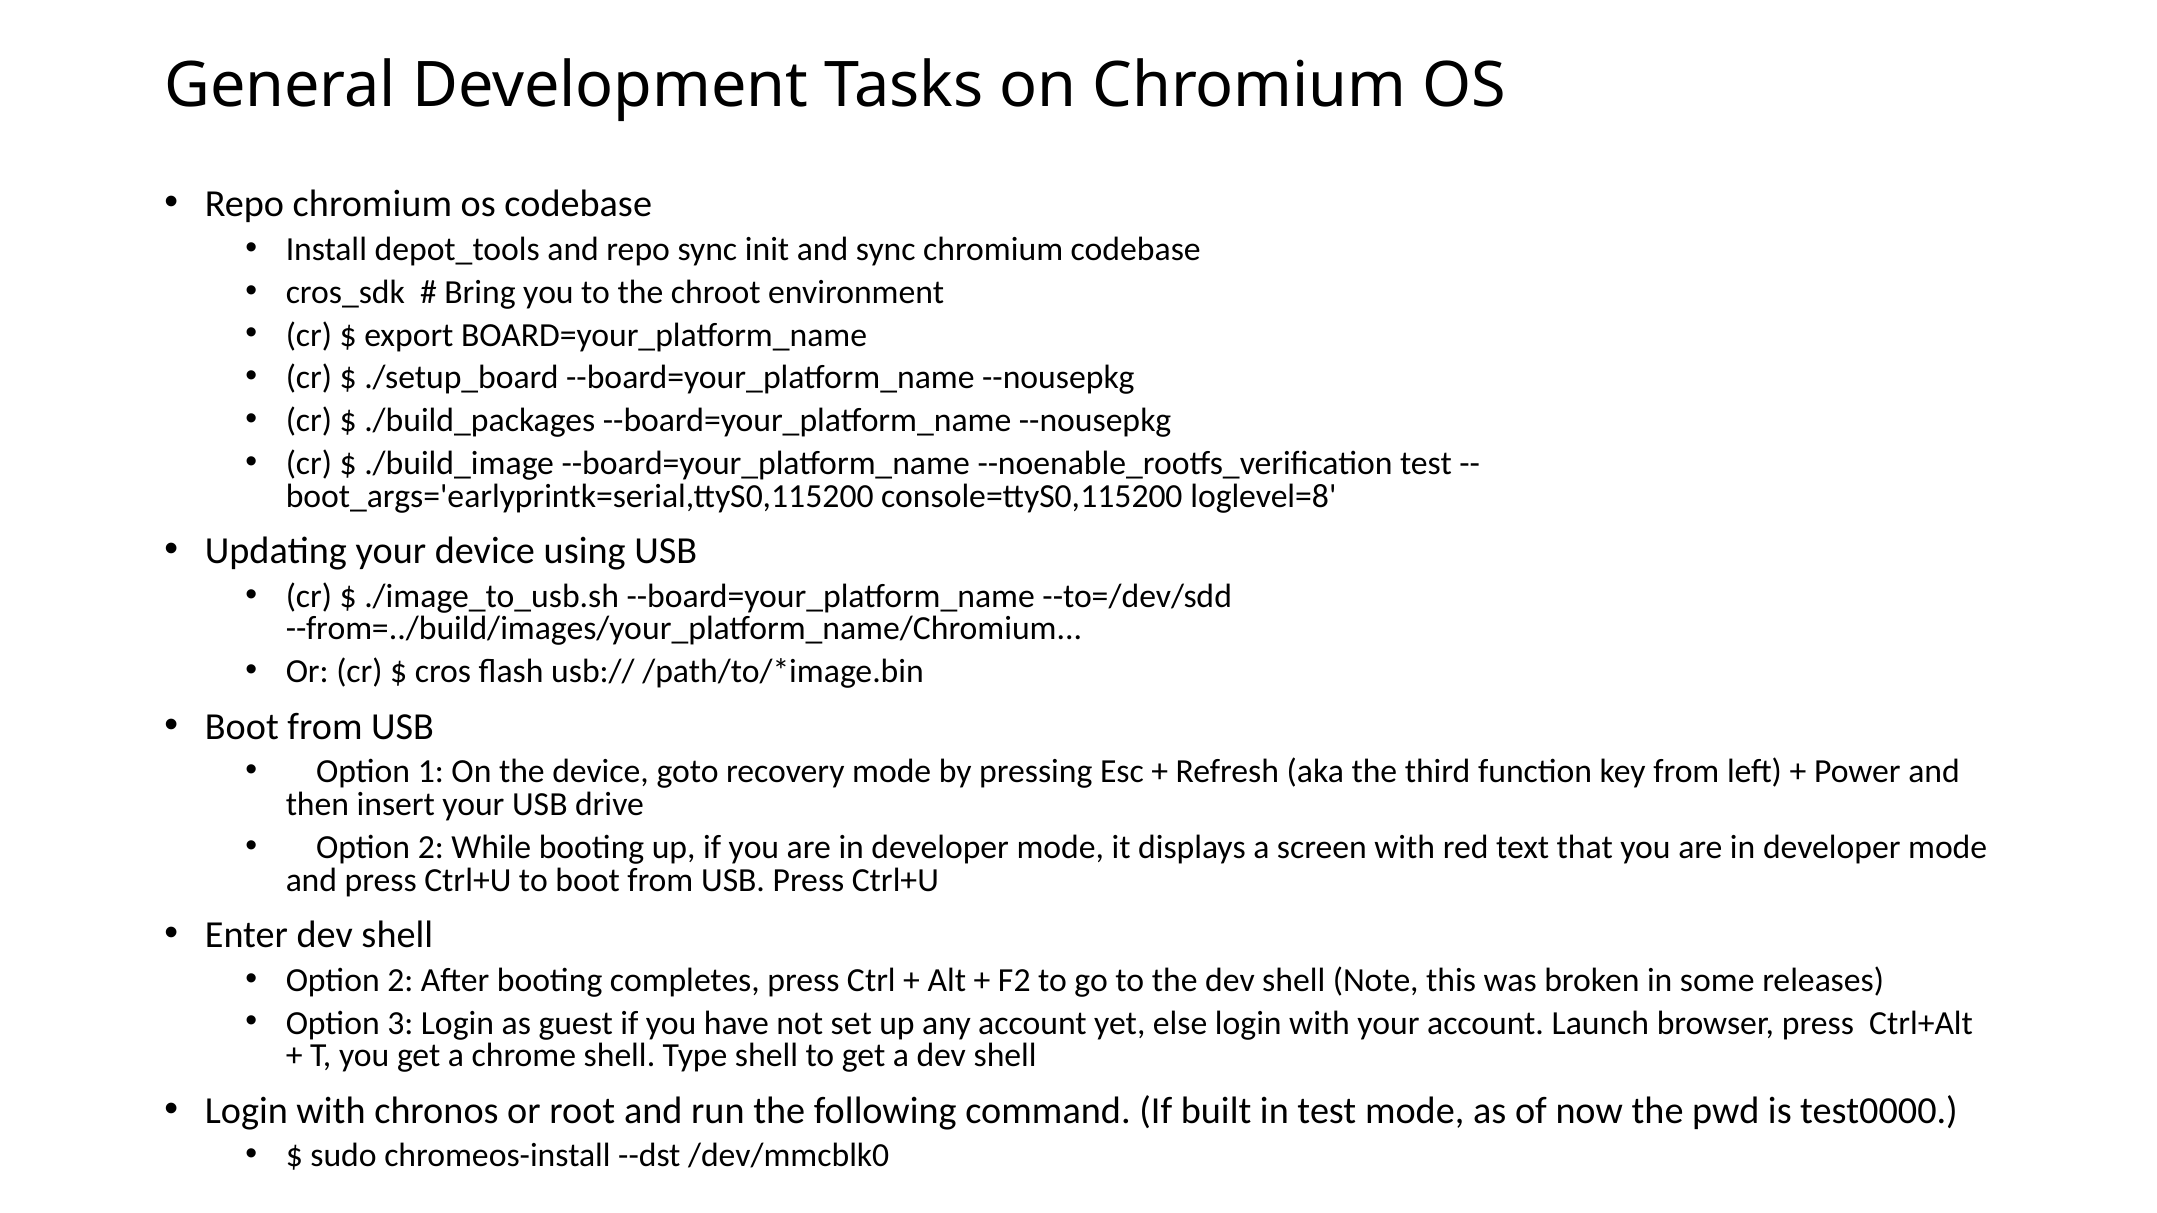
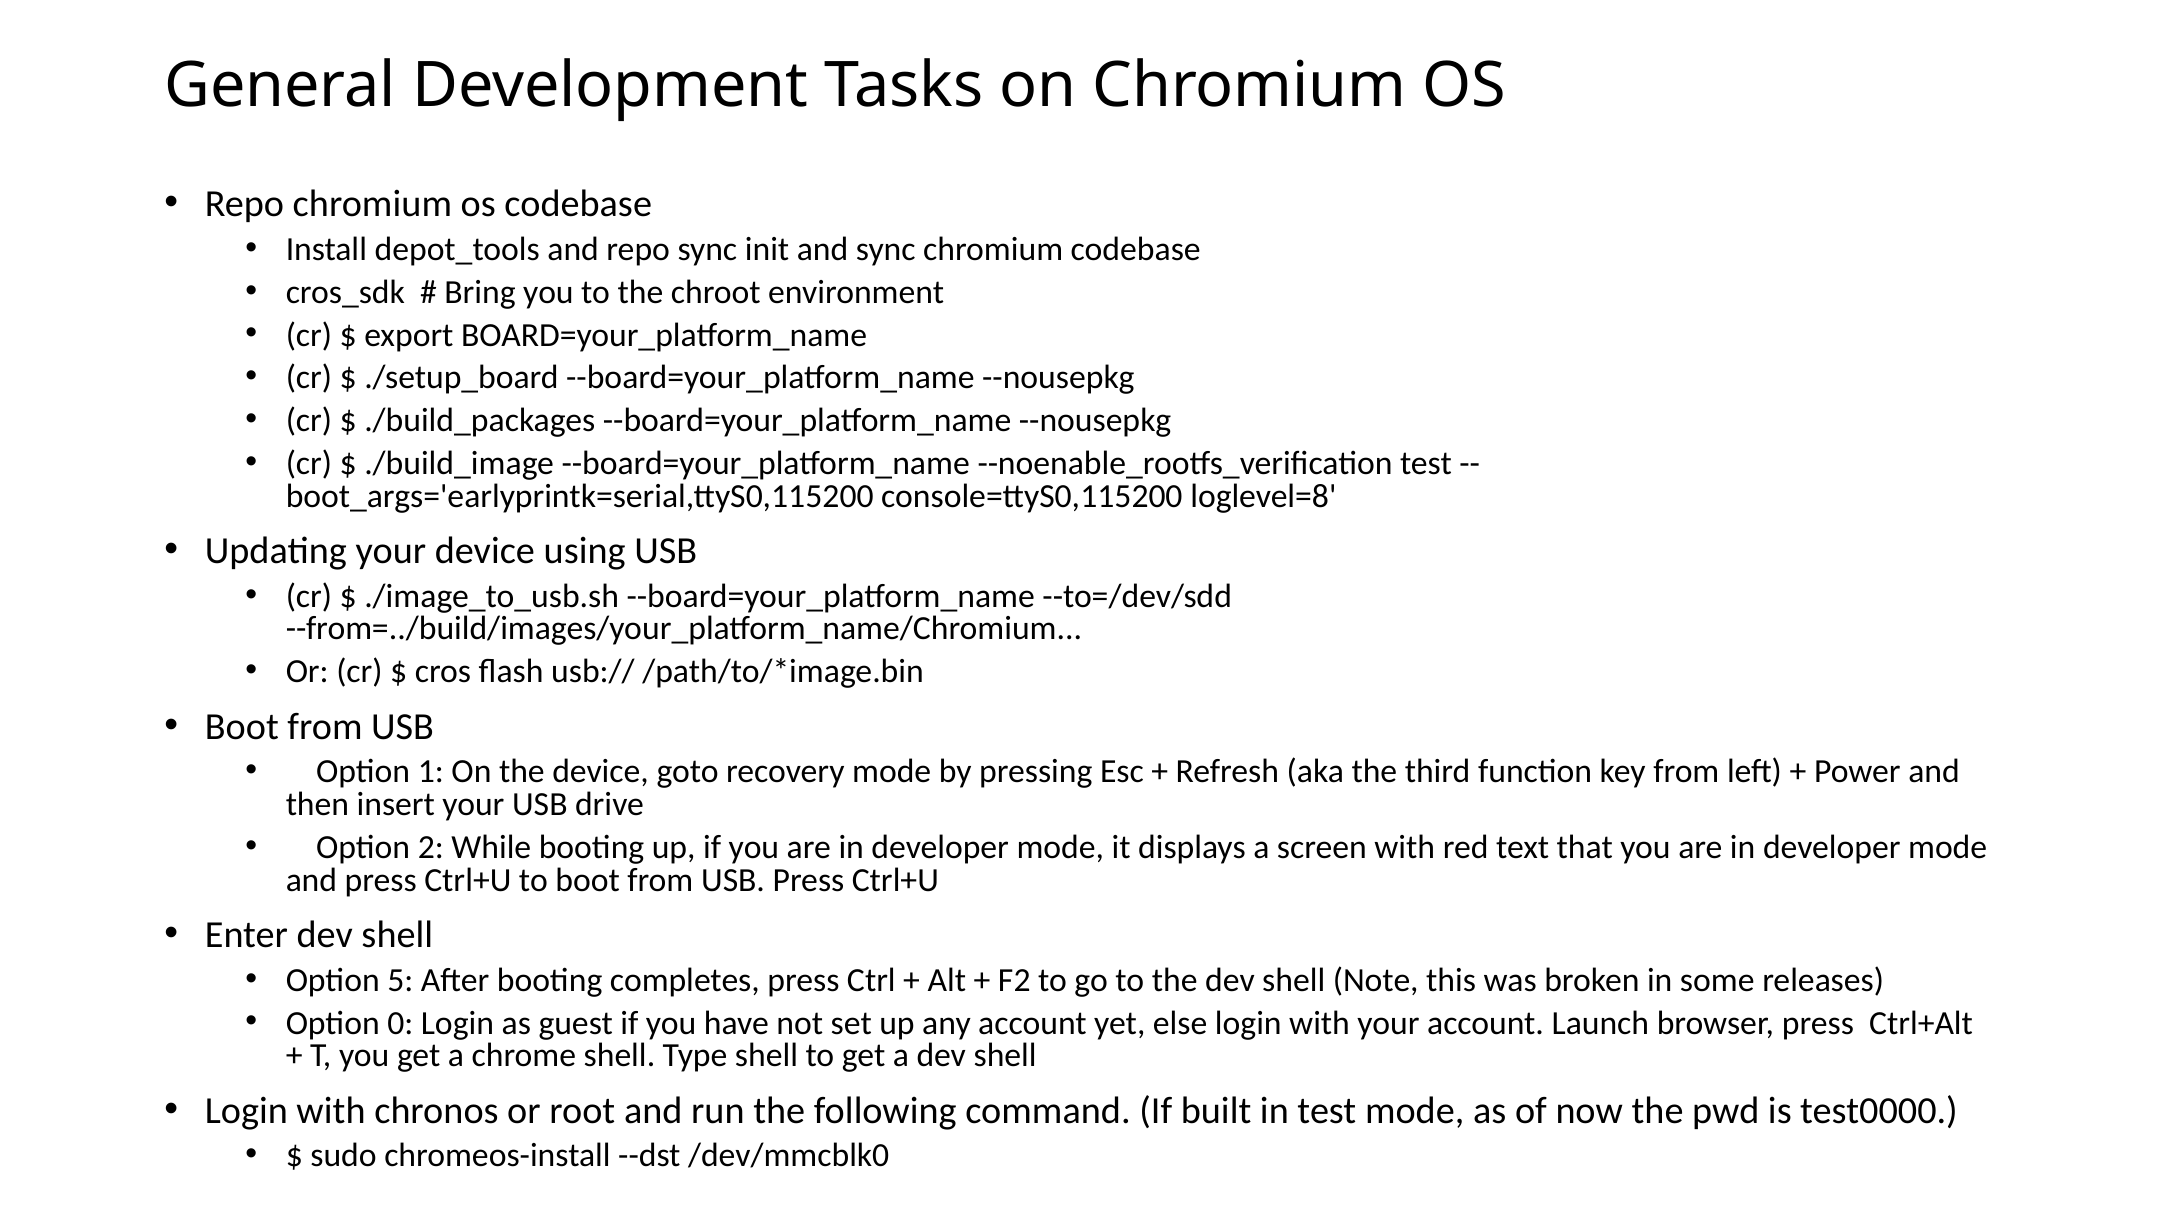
2: 2 -> 5 (400, 980)
3: 3 -> 0 (400, 1023)
